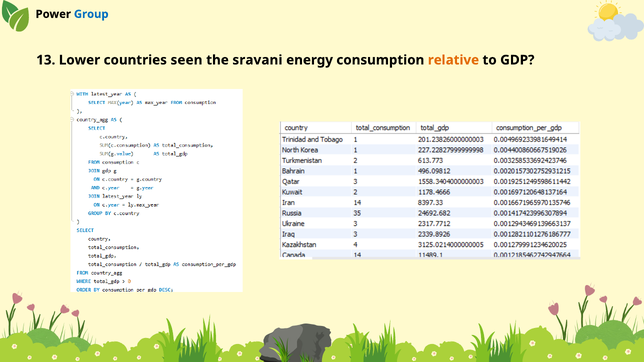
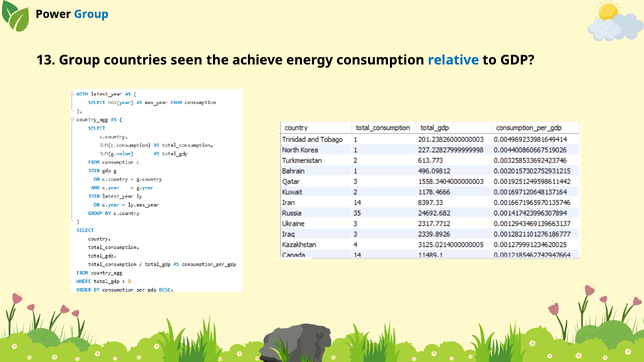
13 Lower: Lower -> Group (79, 60)
sravani: sravani -> achieve (258, 60)
relative colour: orange -> blue (453, 60)
